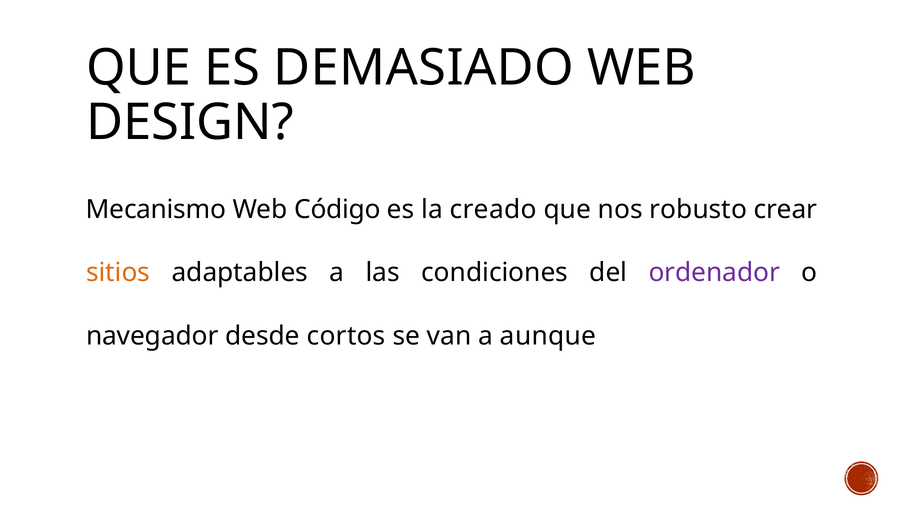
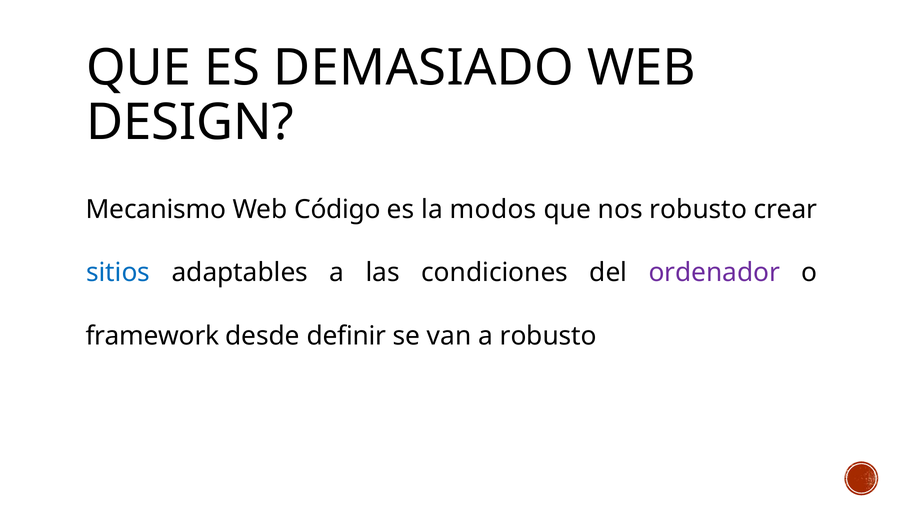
creado: creado -> modos (493, 210)
sitios colour: orange -> blue (118, 273)
navegador: navegador -> framework (152, 336)
cortos: cortos -> definir (346, 336)
a aunque: aunque -> robusto (548, 336)
